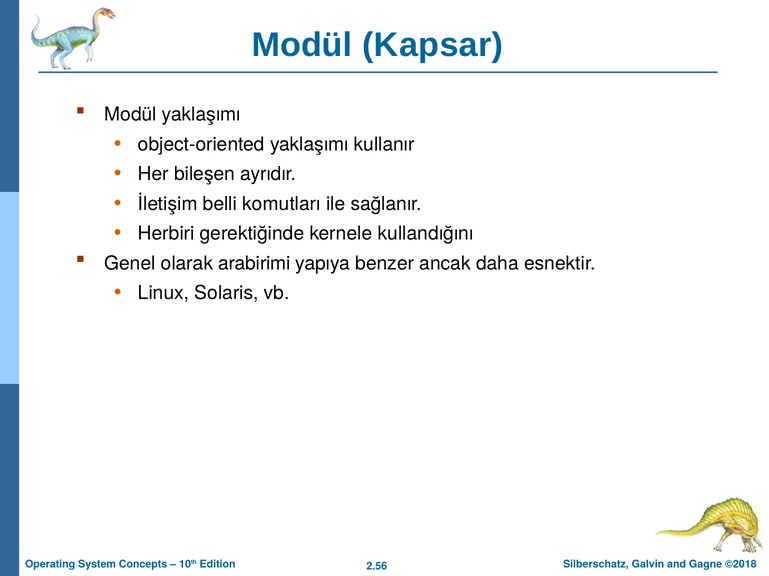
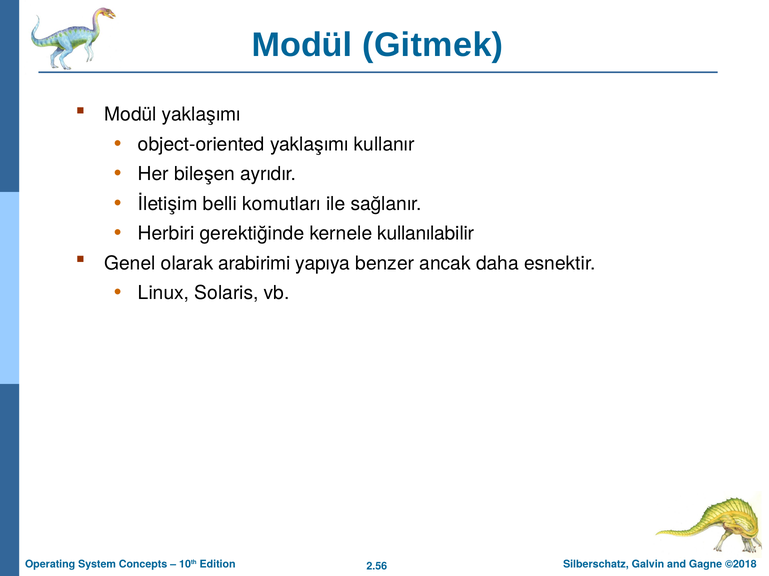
Kapsar: Kapsar -> Gitmek (433, 45)
kullandığını: kullandığını -> kullanılabilir (426, 234)
